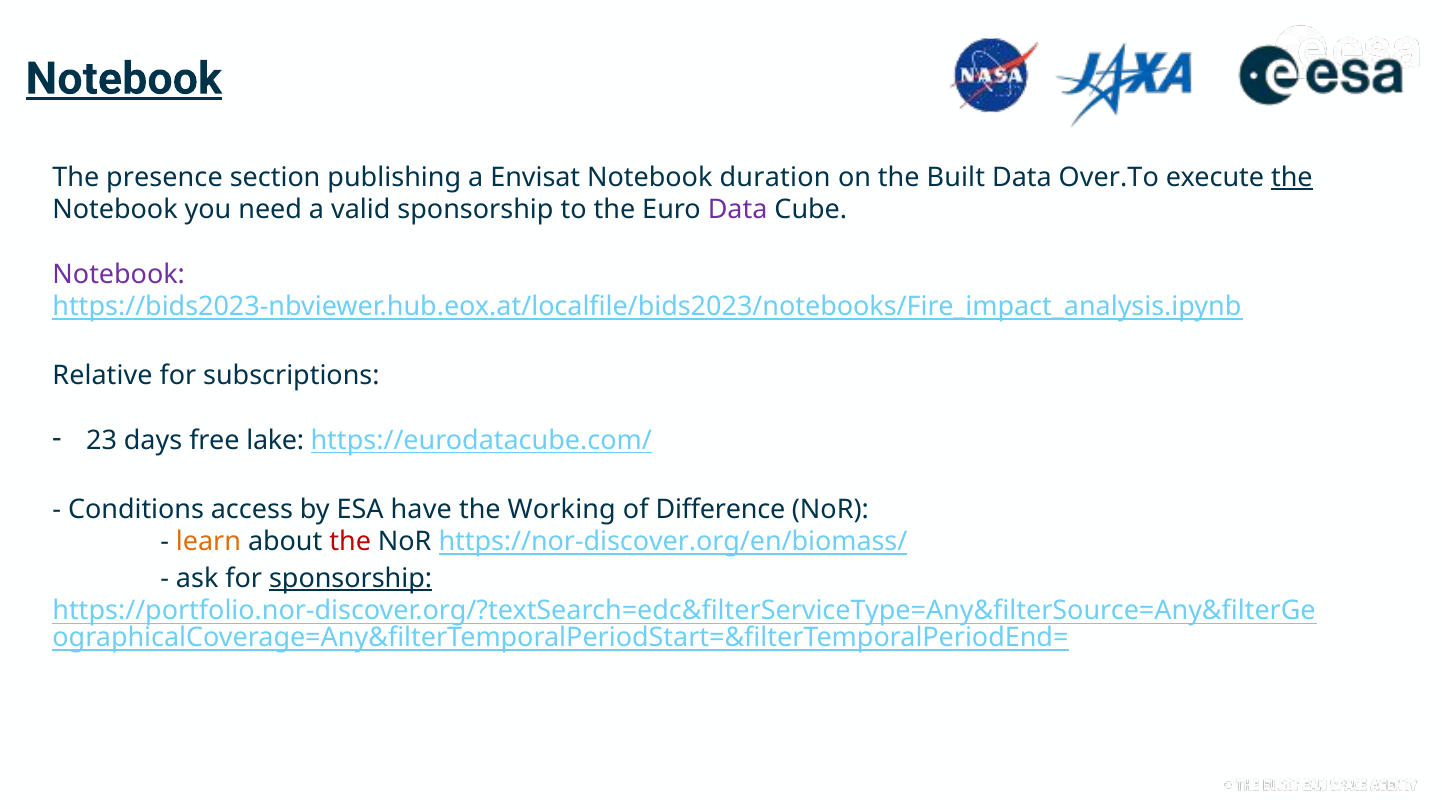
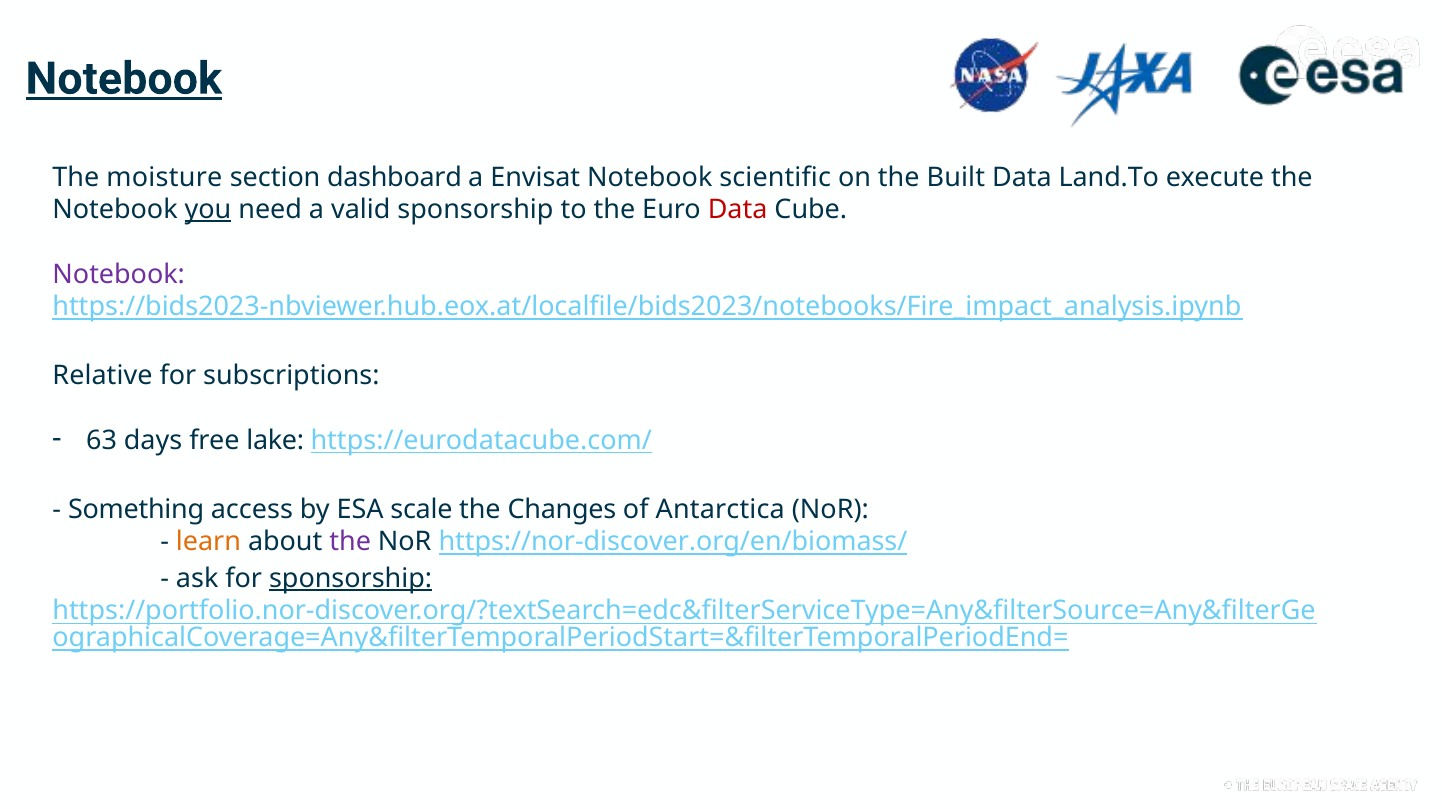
presence: presence -> moisture (164, 177)
publishing: publishing -> dashboard (394, 177)
duration: duration -> scientific (775, 177)
Over.To: Over.To -> Land.To (1109, 177)
the underline: present -> none (1292, 177)
you underline: none -> present (208, 210)
Data colour: purple -> red (738, 210)
23: 23 -> 63 (102, 440)
Conditions: Conditions -> Something (136, 510)
have: have -> scale (421, 510)
Working: Working -> Changes (562, 510)
Difference: Difference -> Antarctica (720, 510)
the colour: red -> purple (350, 542)
